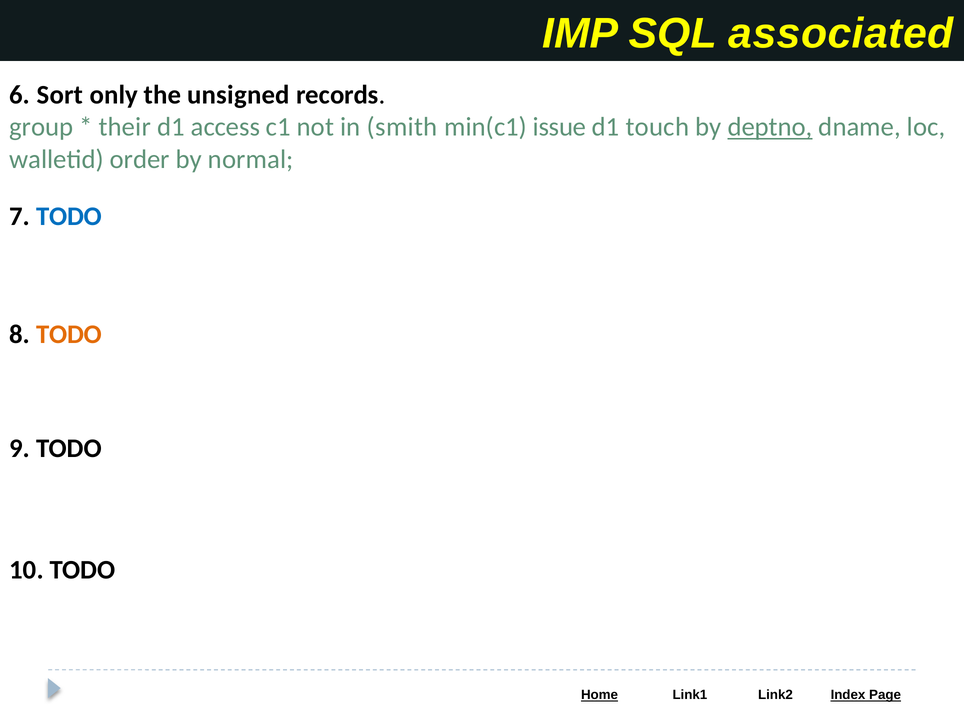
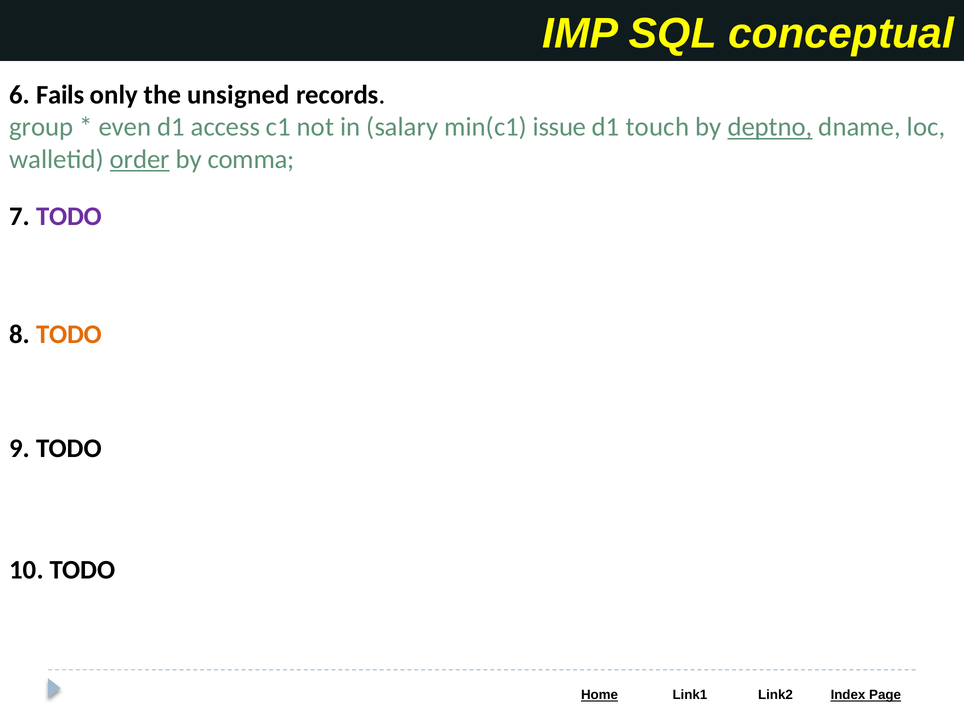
associated: associated -> conceptual (841, 33)
Sort: Sort -> Fails (60, 95)
their: their -> even (125, 127)
smith: smith -> salary (402, 127)
order underline: none -> present (140, 159)
normal: normal -> comma (251, 159)
TODO colour: blue -> purple (69, 216)
